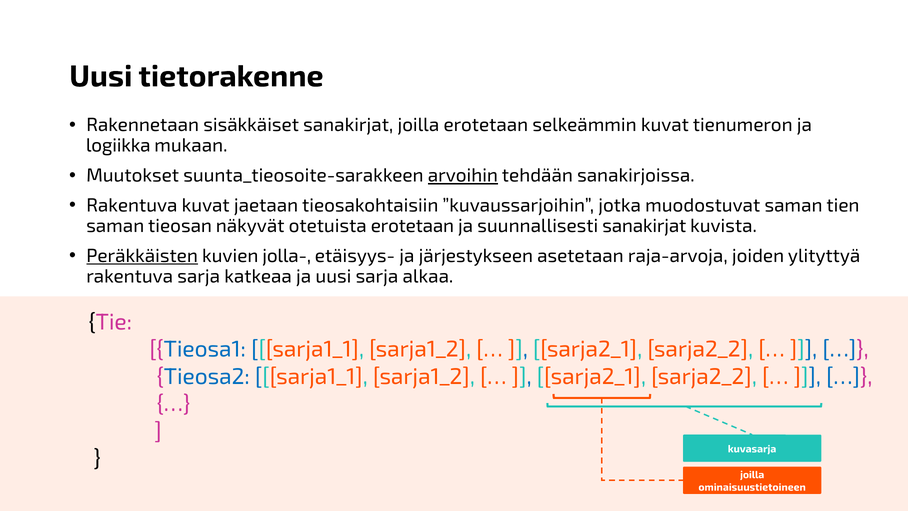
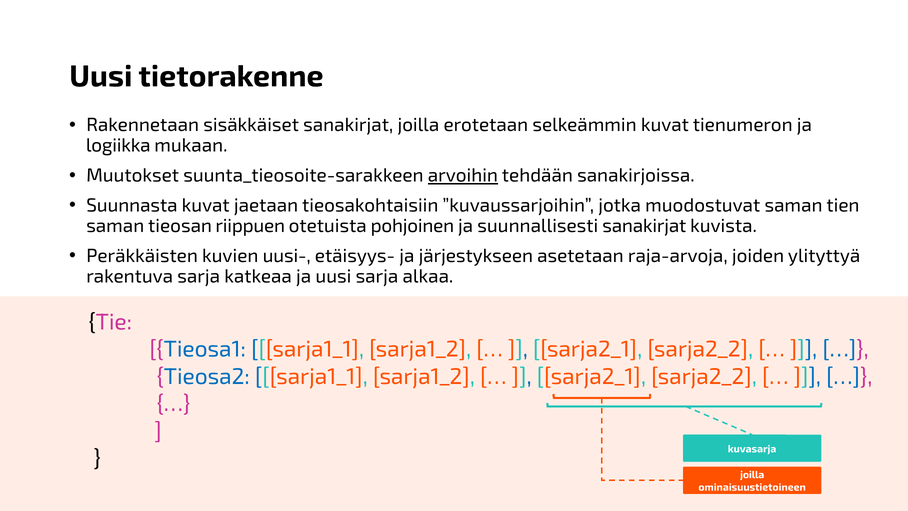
Rakentuva: Rakentuva -> Suunnasta (132, 205)
näkyvät: näkyvät -> riippuen (250, 226)
otetuista erotetaan: erotetaan -> pohjoinen (412, 226)
Peräkkäisten underline: present -> none (142, 256)
jolla-: jolla- -> uusi- (287, 256)
